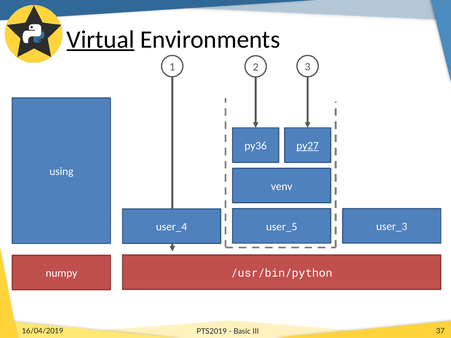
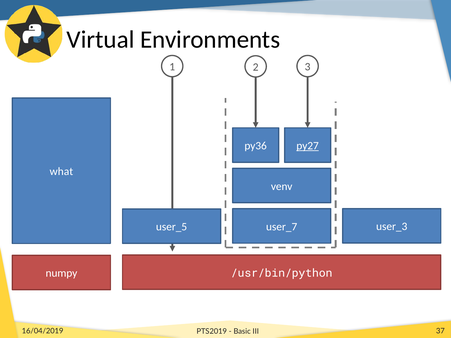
Virtual underline: present -> none (101, 39)
using: using -> what (61, 172)
user_5: user_5 -> user_7 (282, 227)
user_4: user_4 -> user_5 (172, 227)
